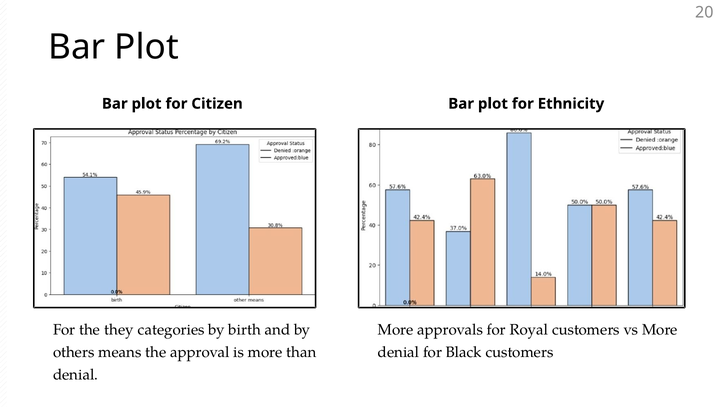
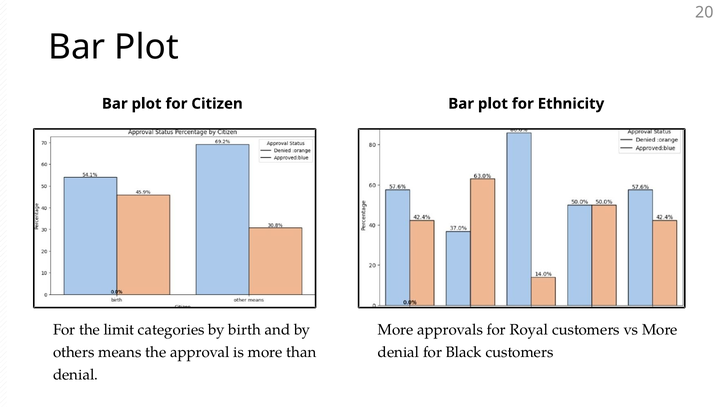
they: they -> limit (119, 330)
